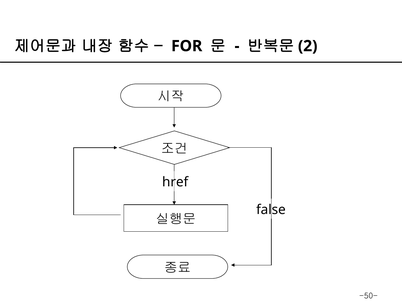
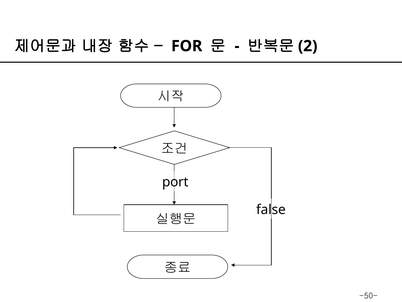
href: href -> port (175, 182)
